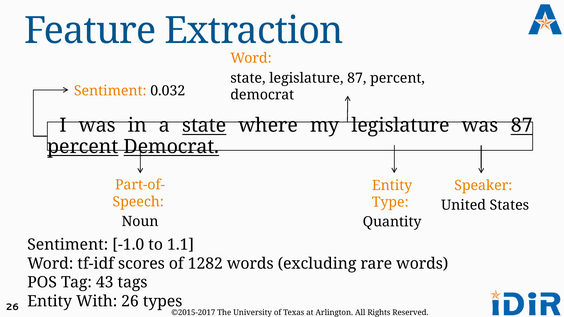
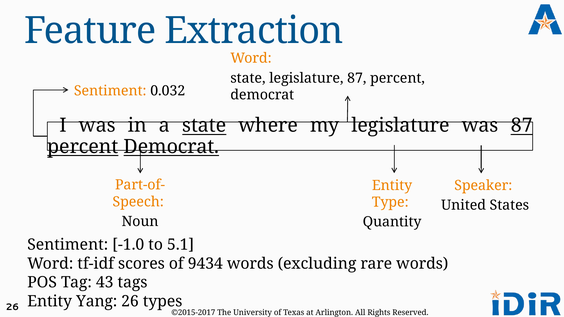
1.1: 1.1 -> 5.1 (181, 245)
1282: 1282 -> 9434 (205, 264)
With: With -> Yang (97, 301)
